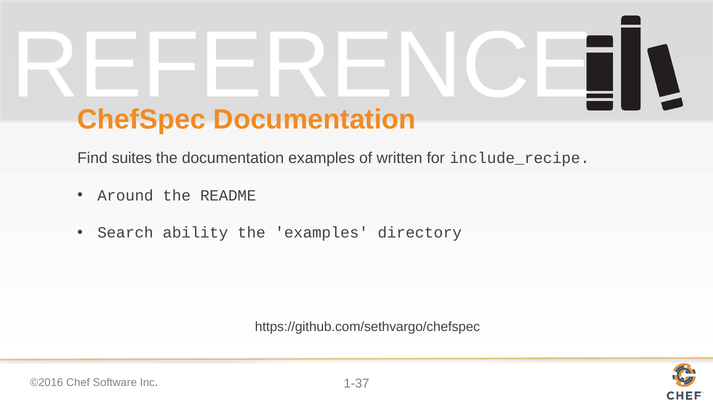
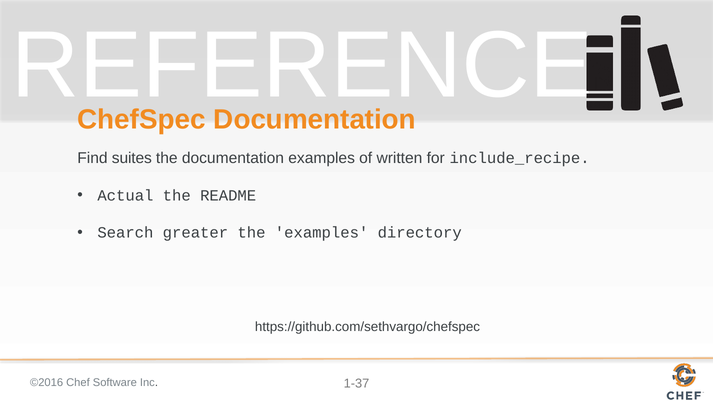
Around: Around -> Actual (125, 195)
ability: ability -> greater (195, 233)
